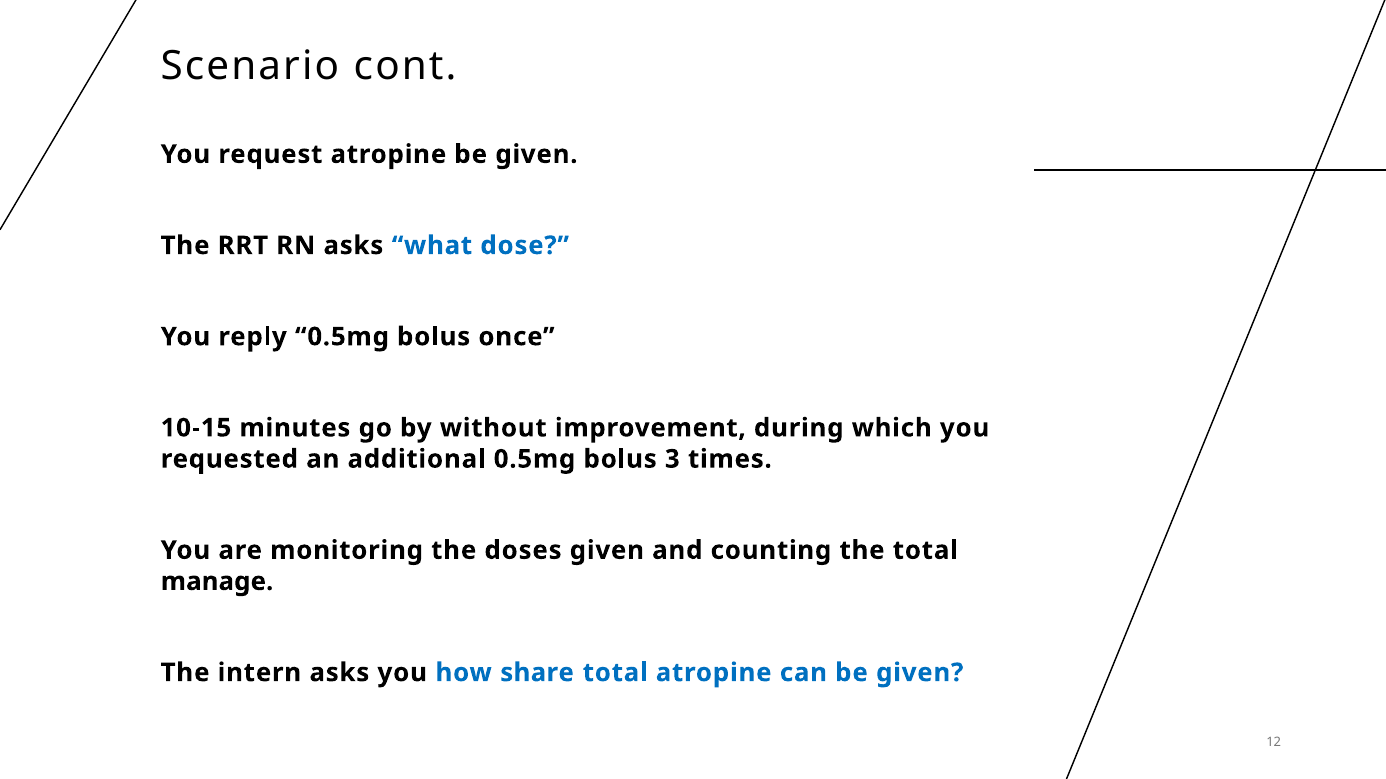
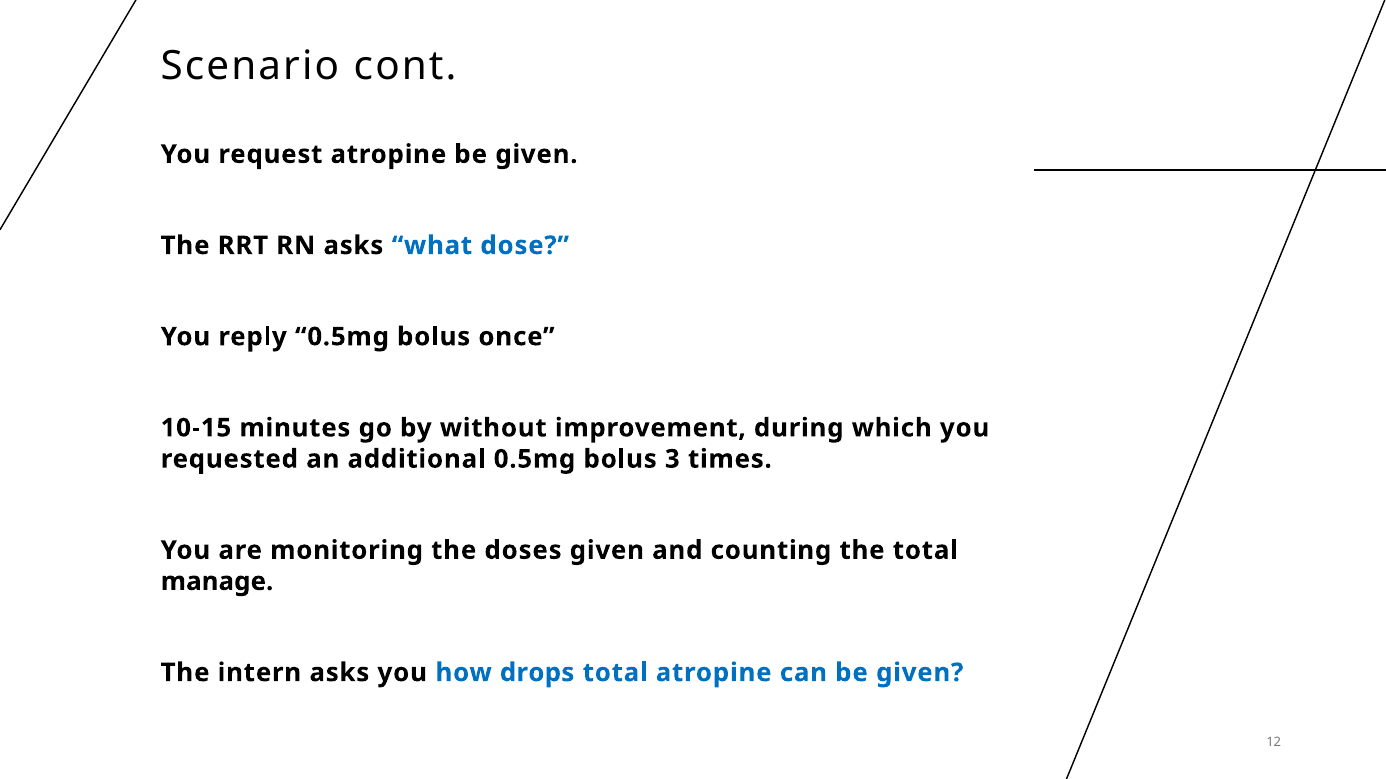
share: share -> drops (537, 673)
